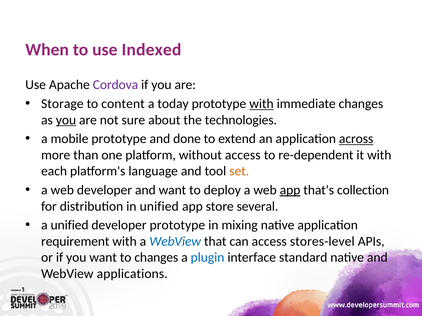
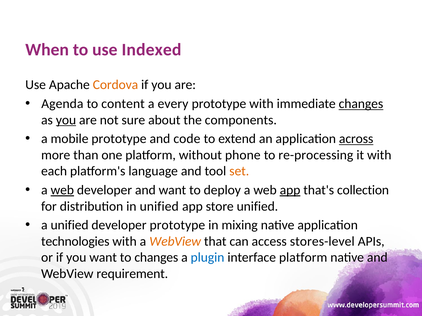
Cordova colour: purple -> orange (116, 85)
Storage: Storage -> Agenda (62, 104)
today: today -> every (173, 104)
with underline: present -> none (261, 104)
changes underline: none -> present (361, 104)
technologies: technologies -> components (241, 120)
done: done -> code (187, 139)
without access: access -> phone (243, 155)
re-dependent: re-dependent -> re-processing (316, 155)
web underline: none -> present (62, 190)
store several: several -> unified (257, 207)
requirement: requirement -> technologies (75, 242)
WebView colour: blue -> orange (175, 242)
interface standard: standard -> platform (303, 258)
applications: applications -> requirement (132, 274)
